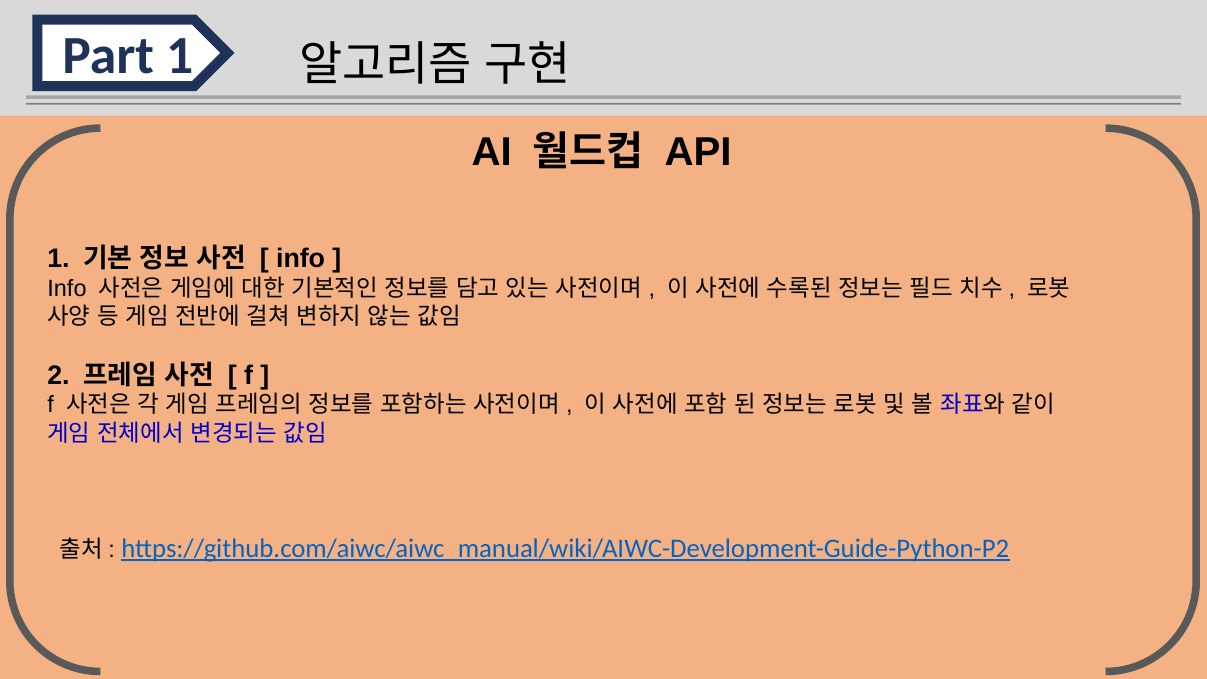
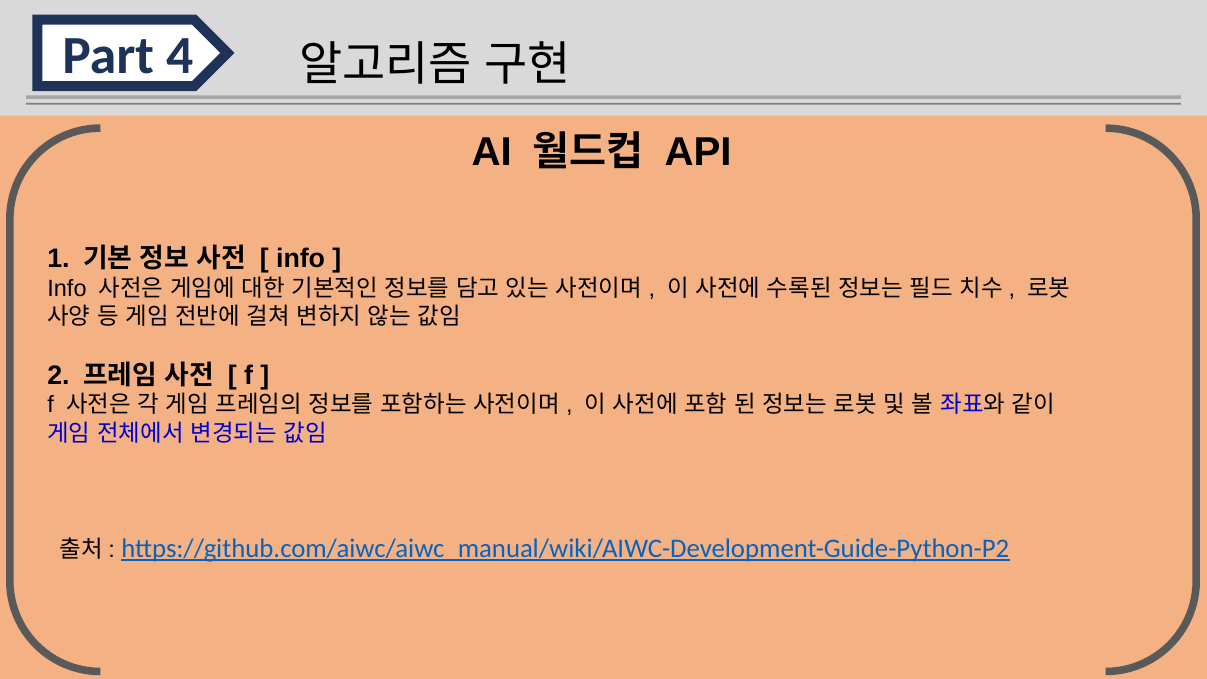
Part 1: 1 -> 4 (180, 56)
